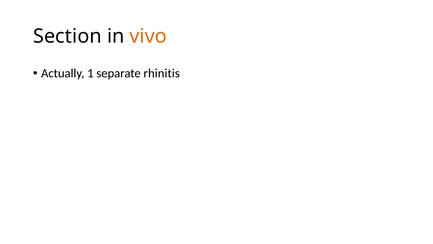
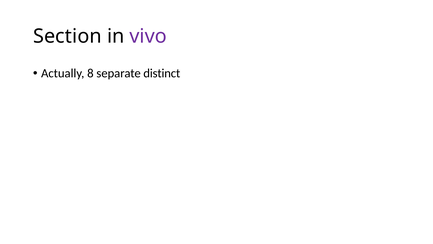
vivo colour: orange -> purple (148, 36)
1: 1 -> 8 (90, 73)
rhinitis: rhinitis -> distinct (162, 73)
